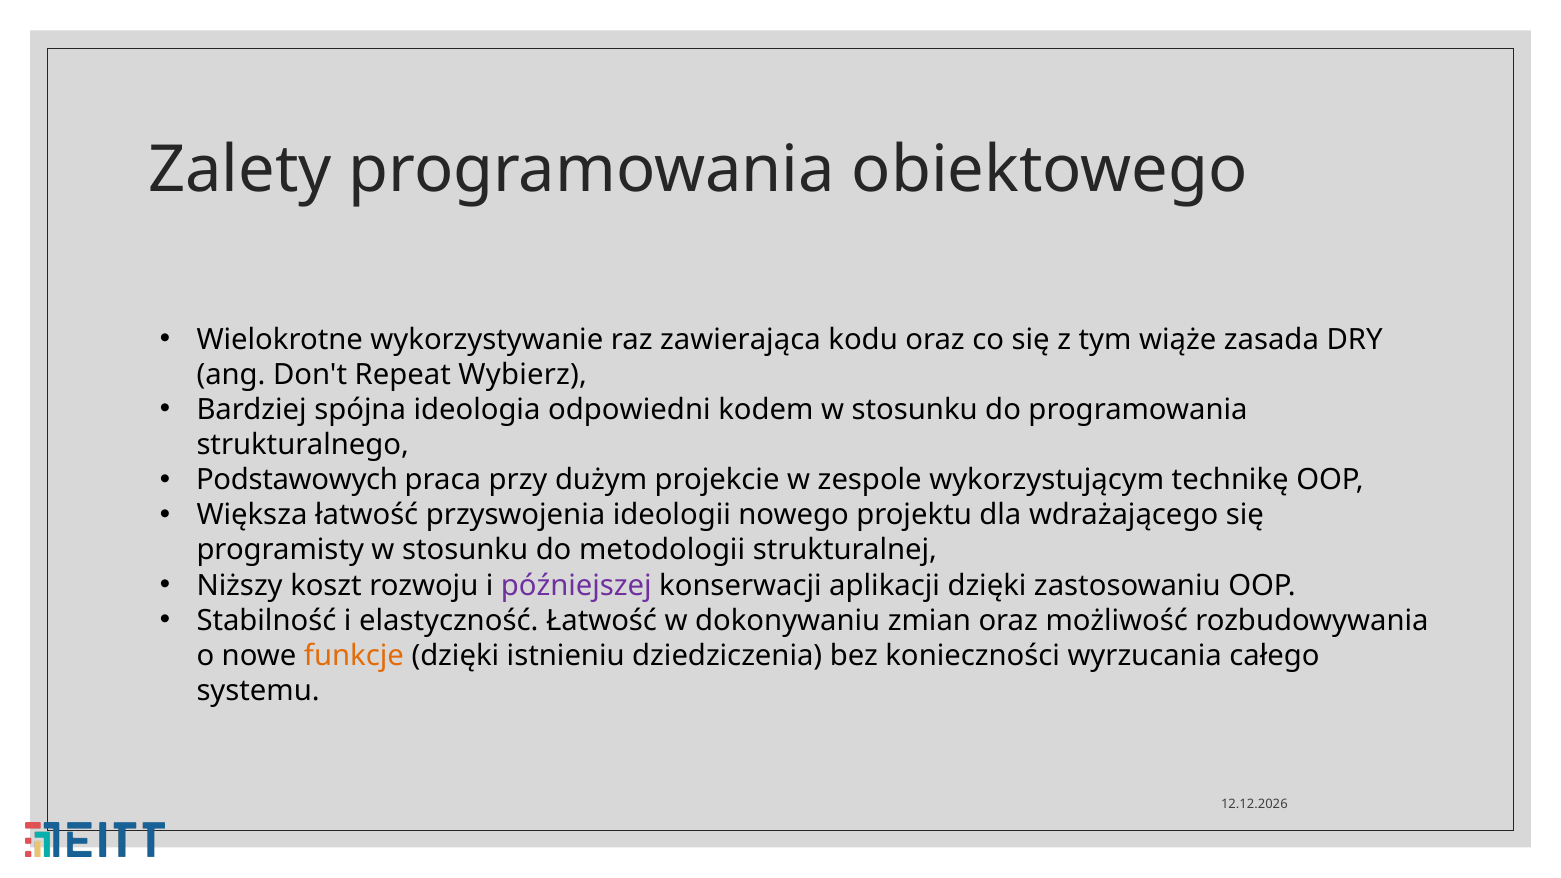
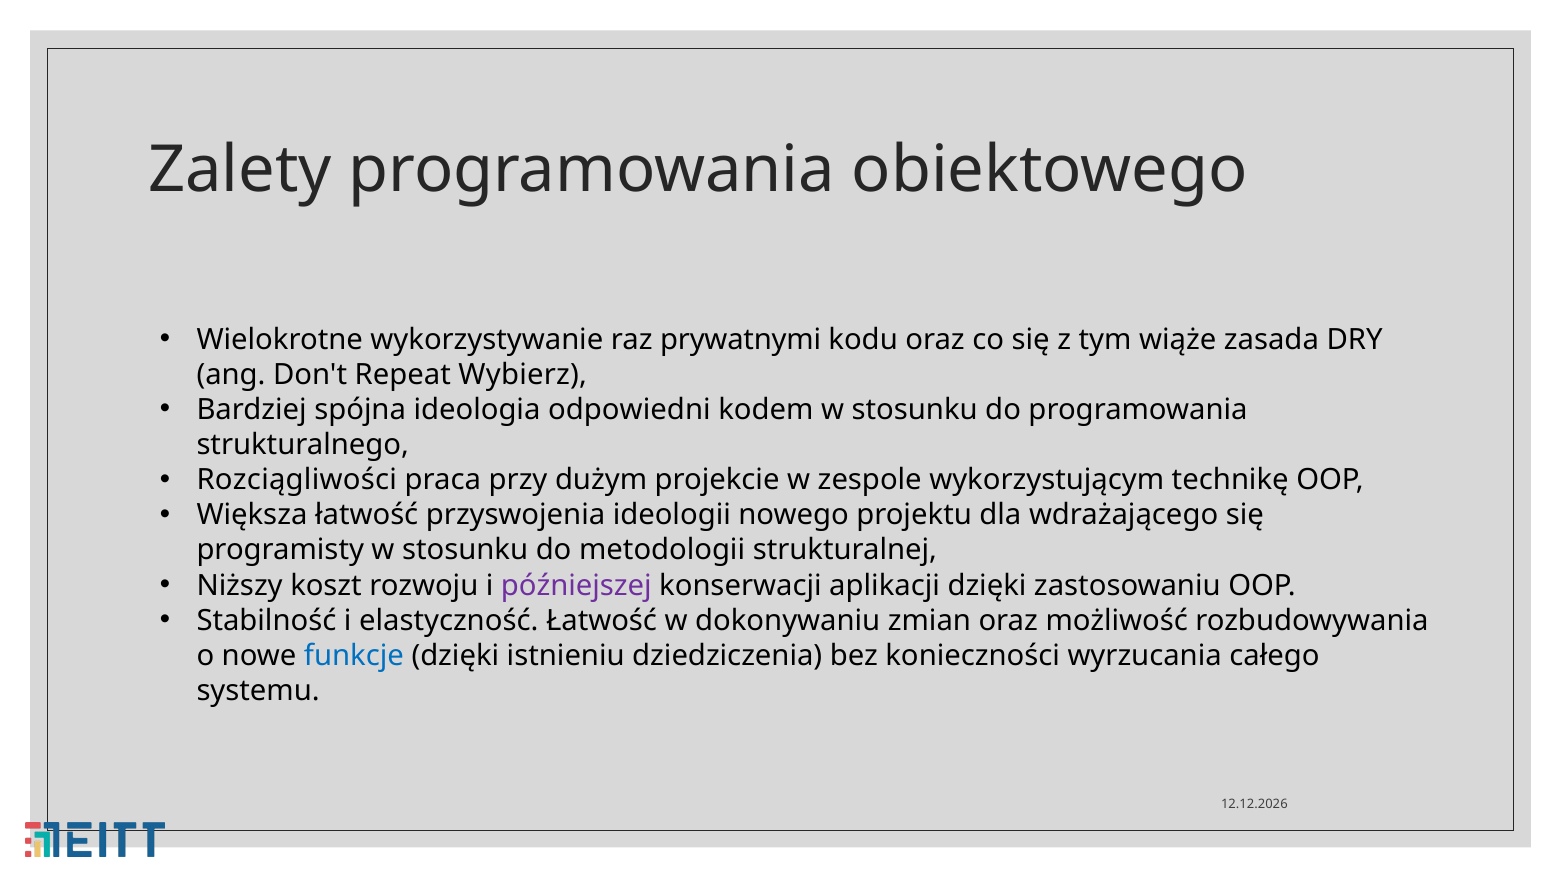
zawierająca: zawierająca -> prywatnymi (741, 340)
Podstawowych: Podstawowych -> Rozciągliwości (297, 480)
funkcje colour: orange -> blue (354, 656)
